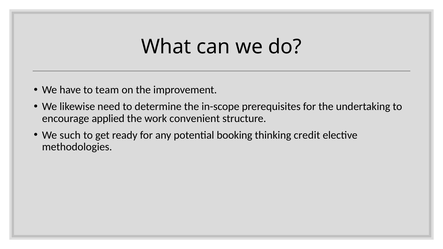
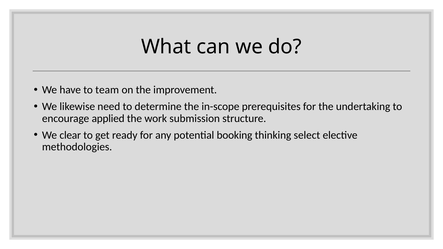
convenient: convenient -> submission (195, 119)
such: such -> clear (70, 135)
credit: credit -> select (307, 135)
